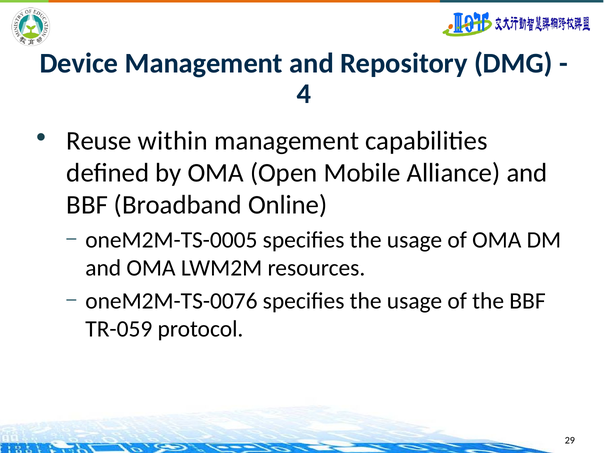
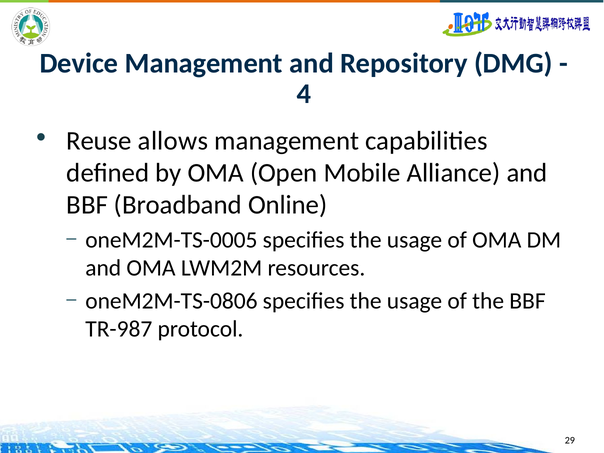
within: within -> allows (173, 141)
oneM2M-TS-0076: oneM2M-TS-0076 -> oneM2M-TS-0806 (171, 301)
TR-059: TR-059 -> TR-987 (119, 329)
